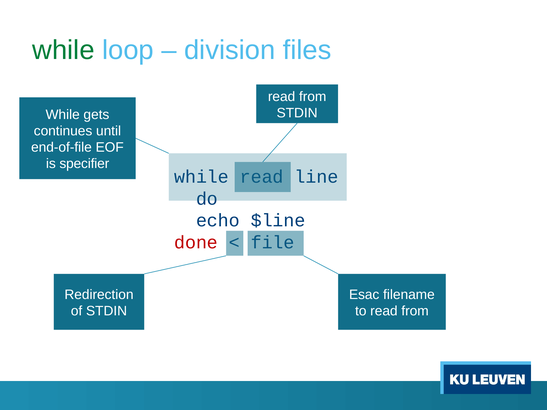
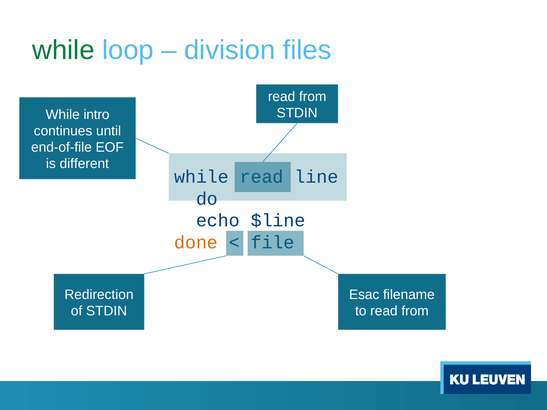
gets: gets -> intro (96, 115)
specifier: specifier -> different (84, 164)
done colour: red -> orange (196, 243)
